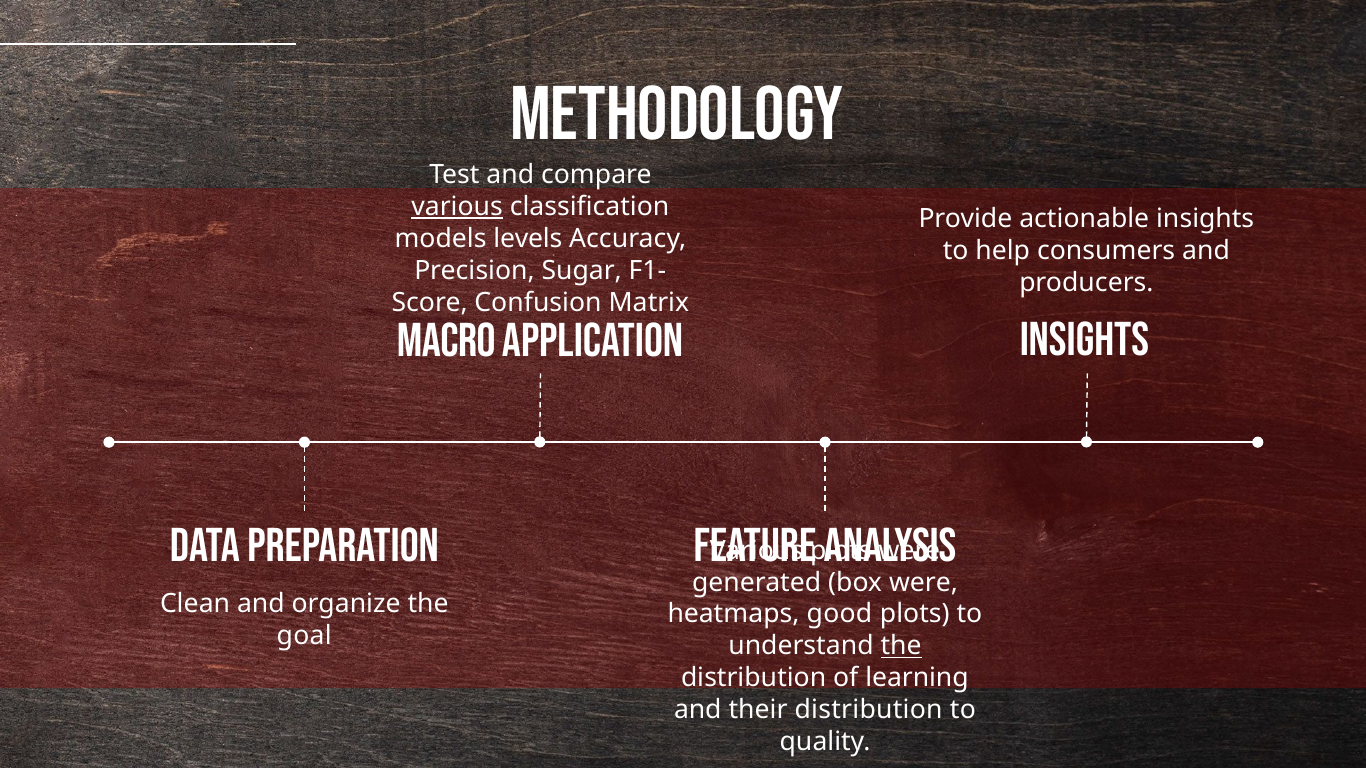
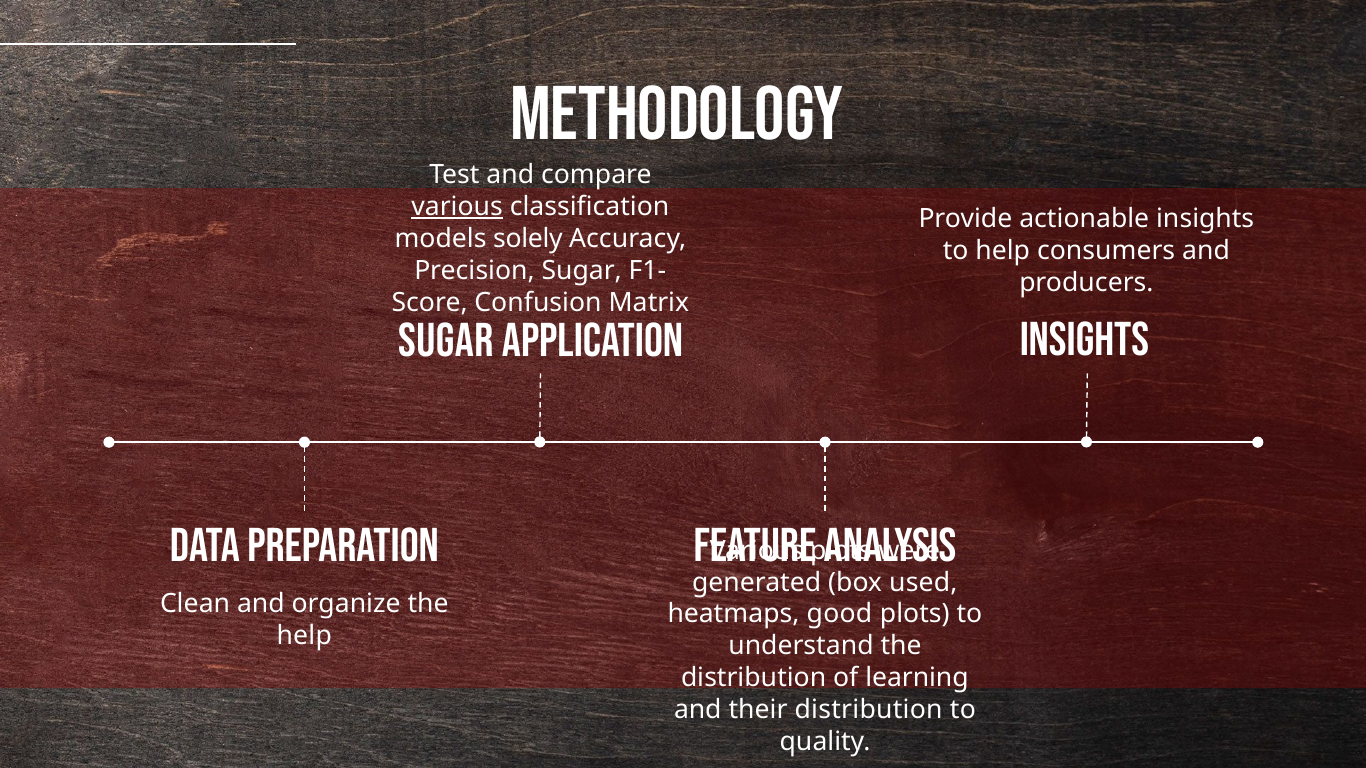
levels: levels -> solely (528, 239)
Macro: Macro -> Sugar (446, 341)
box were: were -> used (923, 583)
goal: goal -> help (304, 636)
the underline: present -> none (901, 646)
